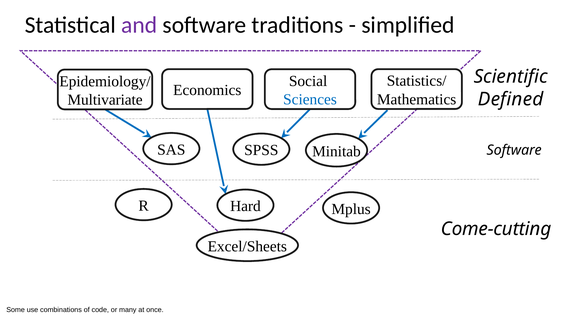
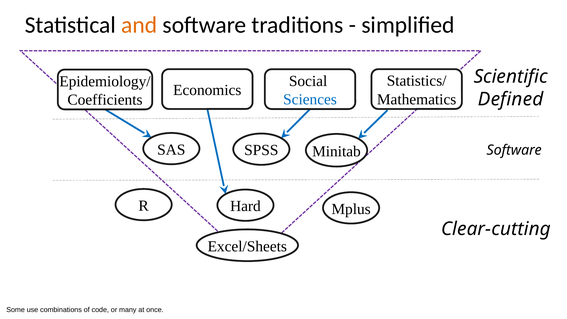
and colour: purple -> orange (139, 25)
Multivariate: Multivariate -> Coefficients (105, 100)
Come-cutting: Come-cutting -> Clear-cutting (496, 229)
